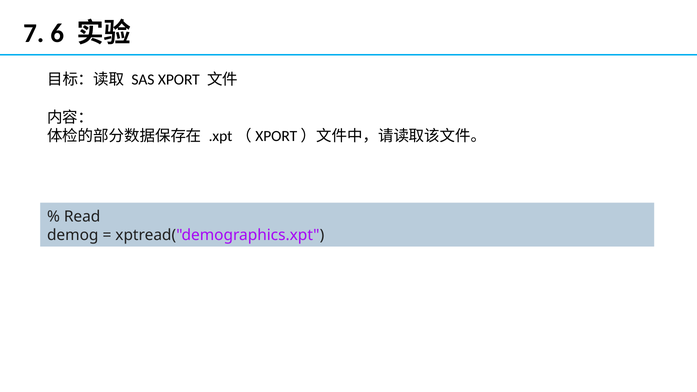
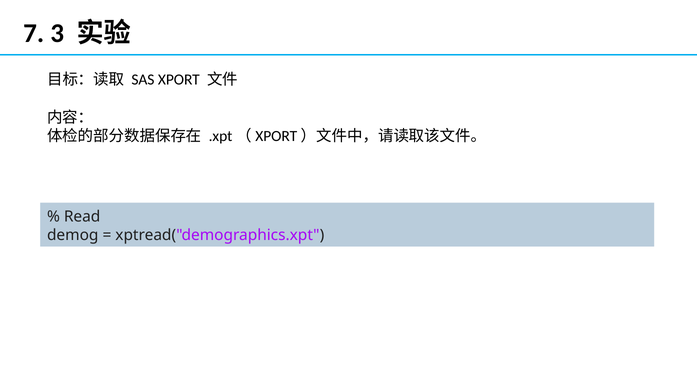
6: 6 -> 3 (57, 33)
